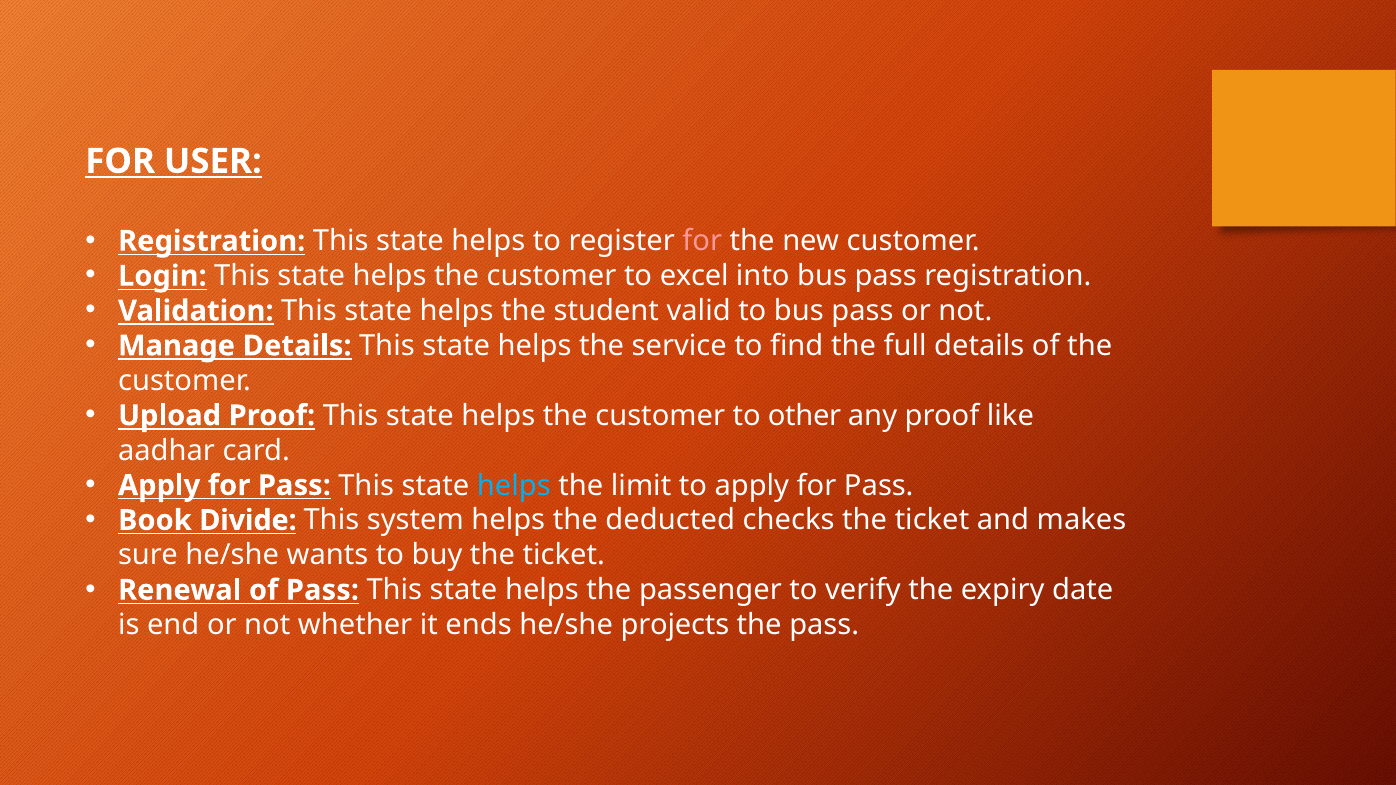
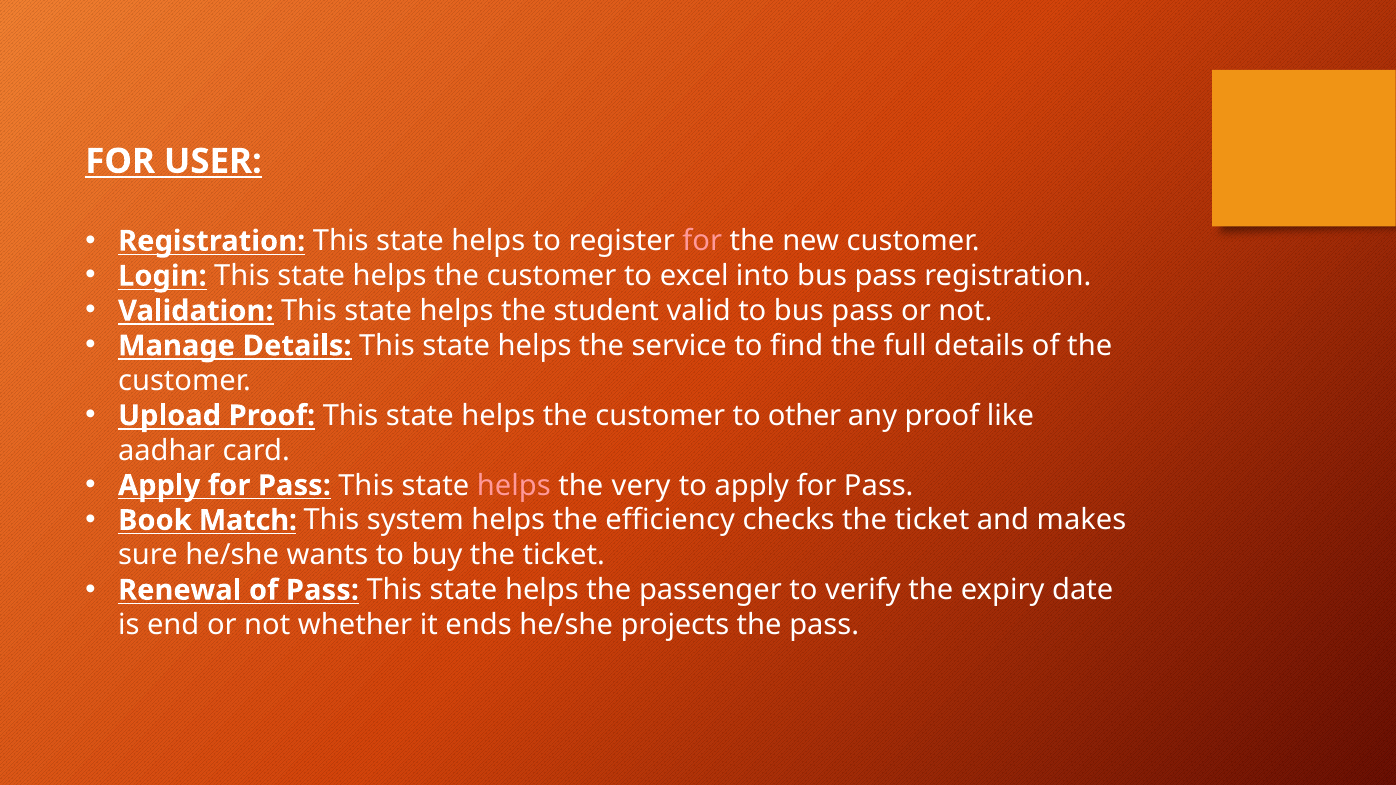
helps colour: light blue -> pink (514, 486)
limit: limit -> very (641, 486)
Divide: Divide -> Match (248, 520)
deducted: deducted -> efficiency (670, 520)
